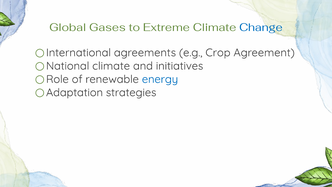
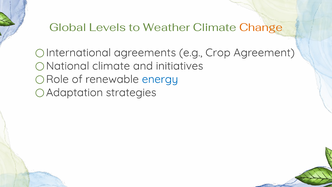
Gases: Gases -> Levels (107, 27)
Extreme: Extreme -> Weather (166, 27)
Change colour: blue -> orange (261, 27)
